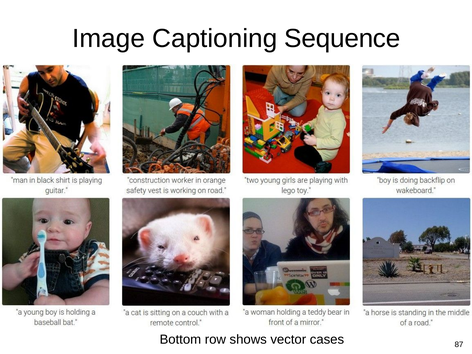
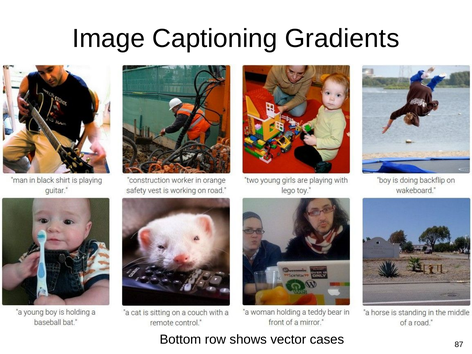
Sequence: Sequence -> Gradients (342, 38)
